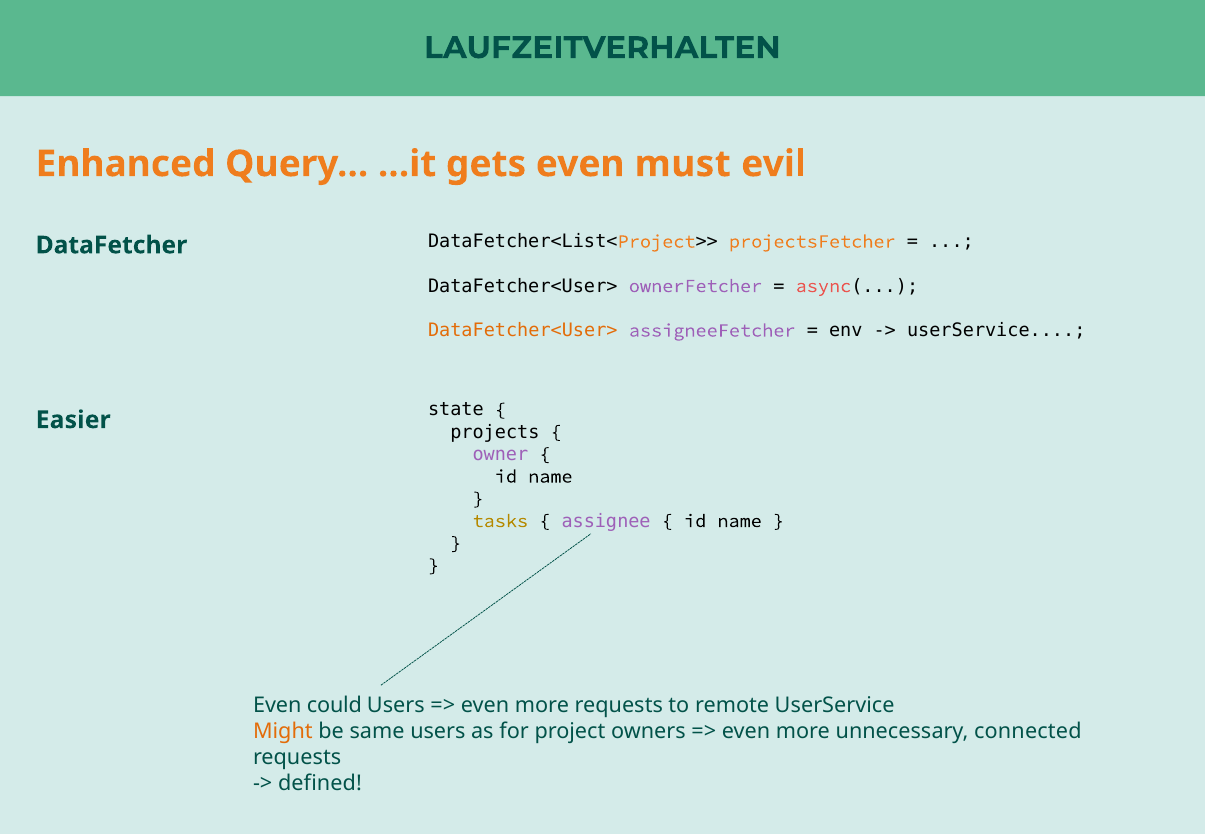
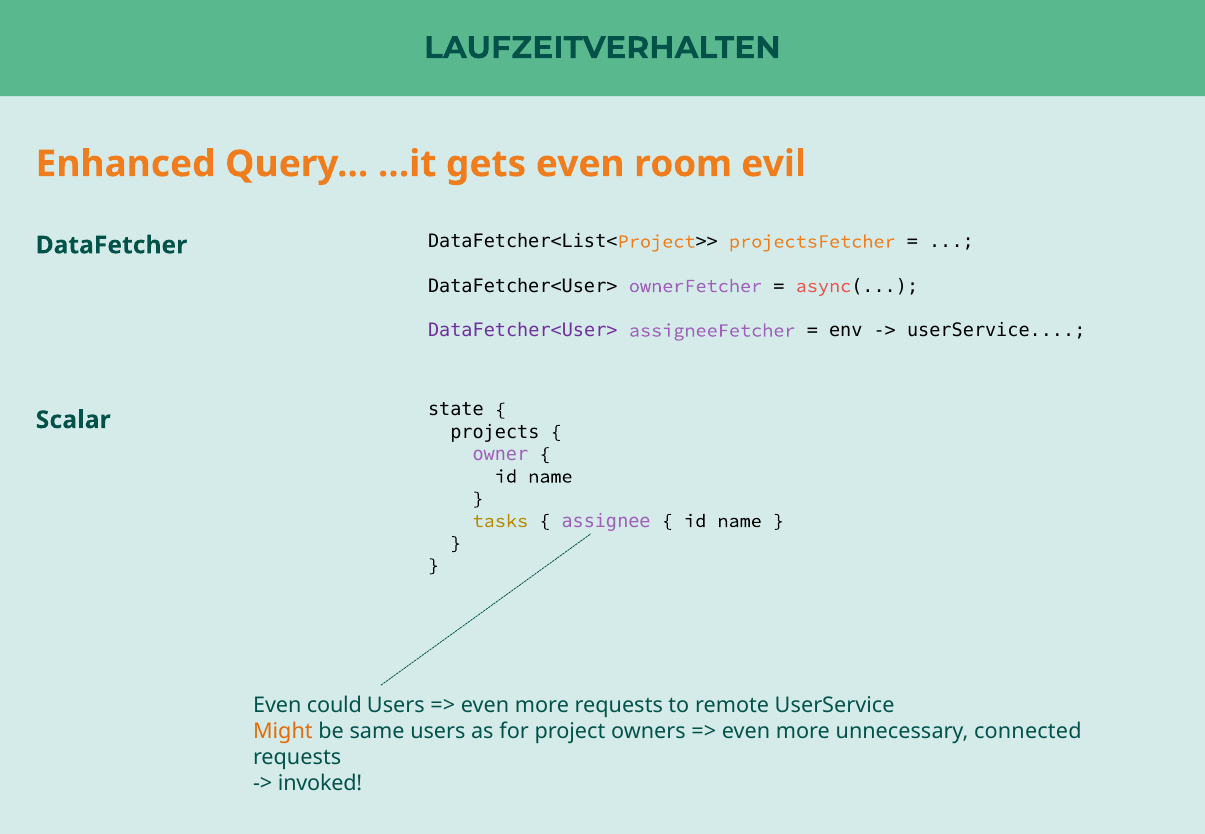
must: must -> room (683, 164)
DataFetcher<User> colour: orange -> purple (523, 331)
Easier: Easier -> Scalar (73, 420)
defined: defined -> invoked (320, 783)
